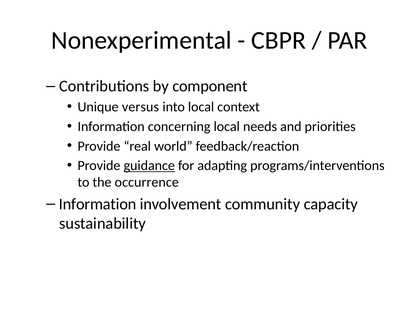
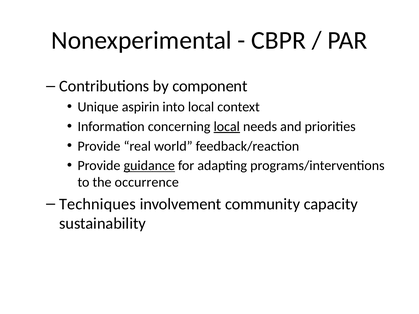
versus: versus -> aspirin (141, 107)
local underline: none -> present (227, 127)
Information: Information -> Techniques (98, 204)
